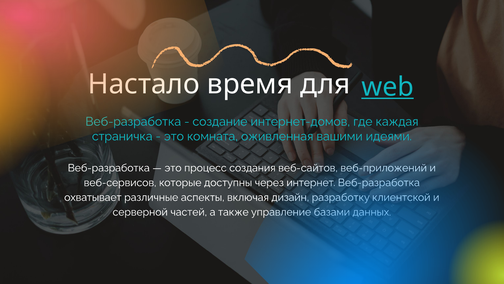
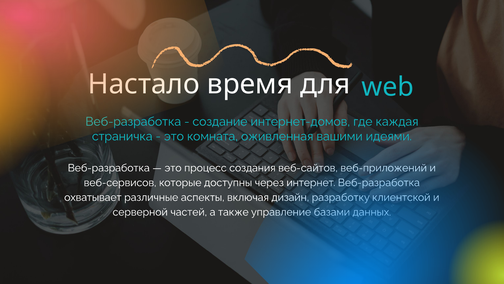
web underline: present -> none (388, 87)
